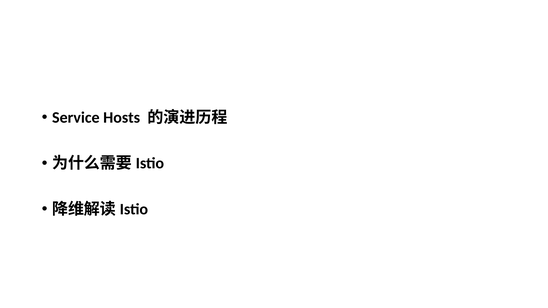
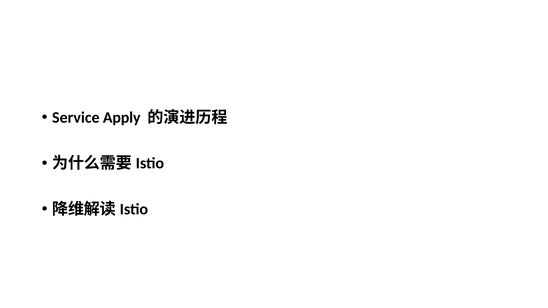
Hosts: Hosts -> Apply (122, 118)
